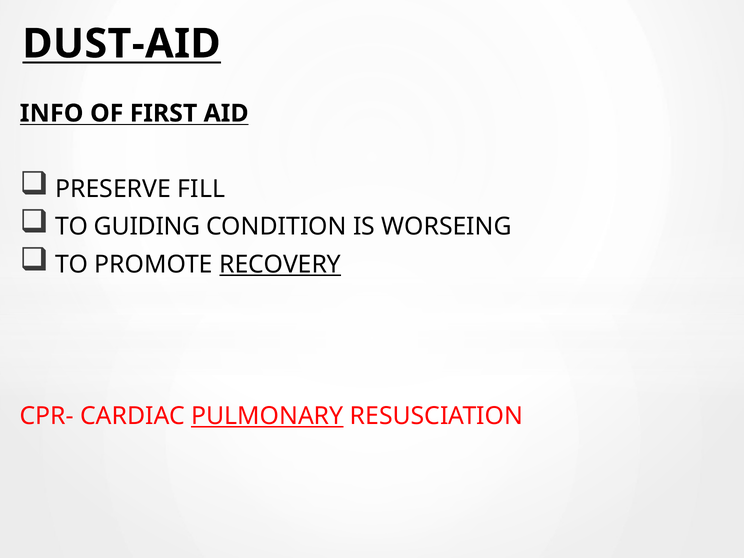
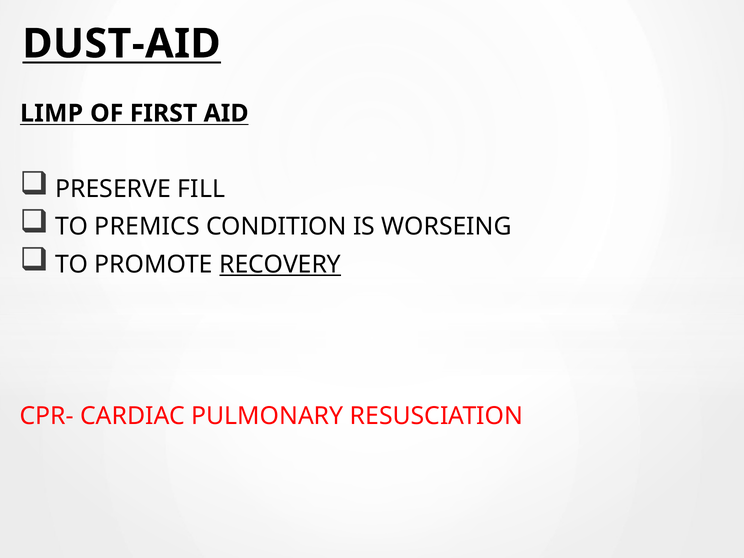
INFO: INFO -> LIMP (52, 113)
GUIDING: GUIDING -> PREMICS (147, 227)
PULMONARY underline: present -> none (267, 416)
